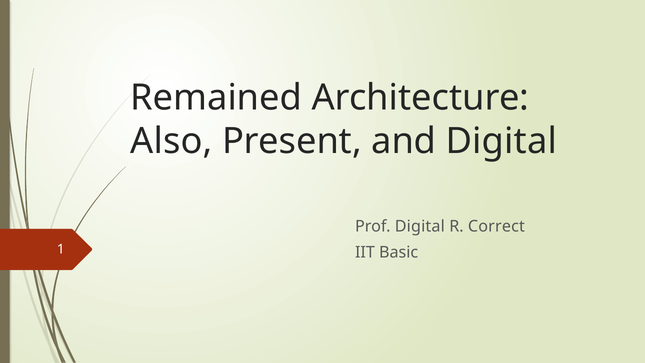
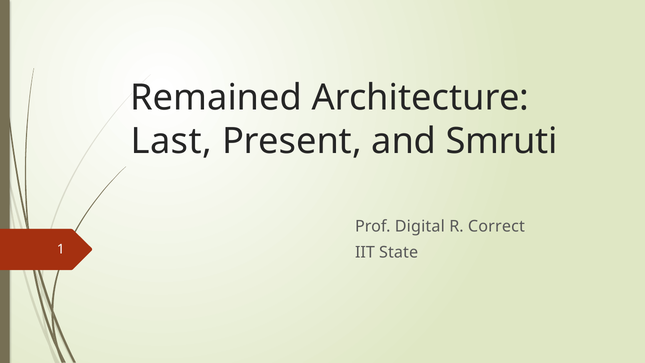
Also: Also -> Last (171, 141)
and Digital: Digital -> Smruti (502, 141)
Basic: Basic -> State (399, 253)
